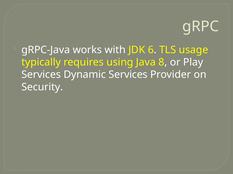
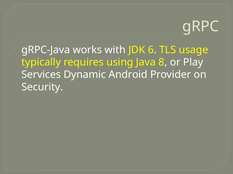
Dynamic Services: Services -> Android (128, 75)
